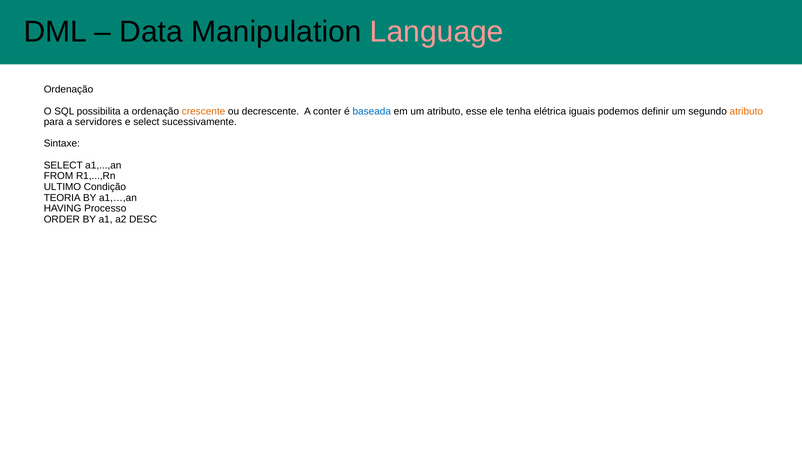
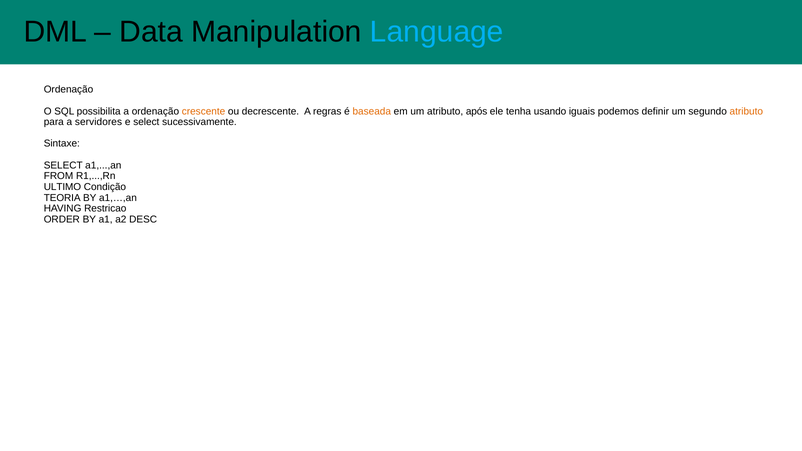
Language colour: pink -> light blue (437, 32)
conter: conter -> regras (327, 111)
baseada colour: blue -> orange (372, 111)
esse: esse -> após (477, 111)
elétrica: elétrica -> usando (550, 111)
Processo: Processo -> Restricao (105, 209)
